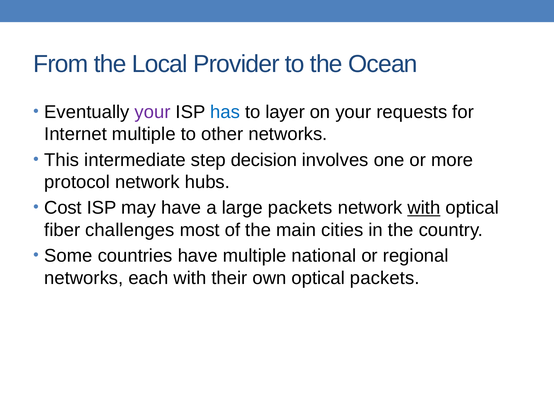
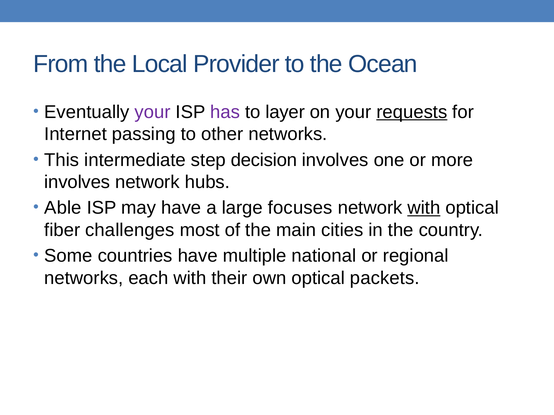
has colour: blue -> purple (225, 112)
requests underline: none -> present (412, 112)
Internet multiple: multiple -> passing (144, 134)
protocol: protocol -> involves (77, 182)
Cost: Cost -> Able (63, 208)
large packets: packets -> focuses (300, 208)
